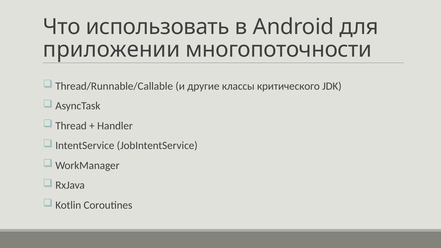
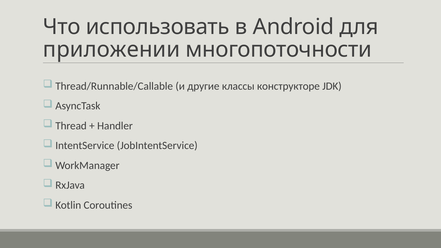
критического: критического -> конструкторе (288, 86)
